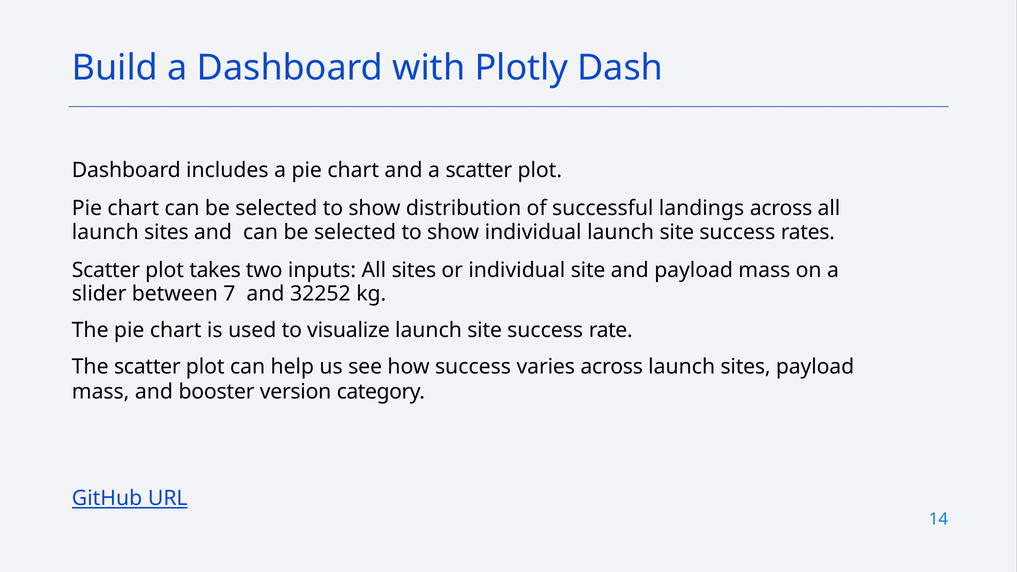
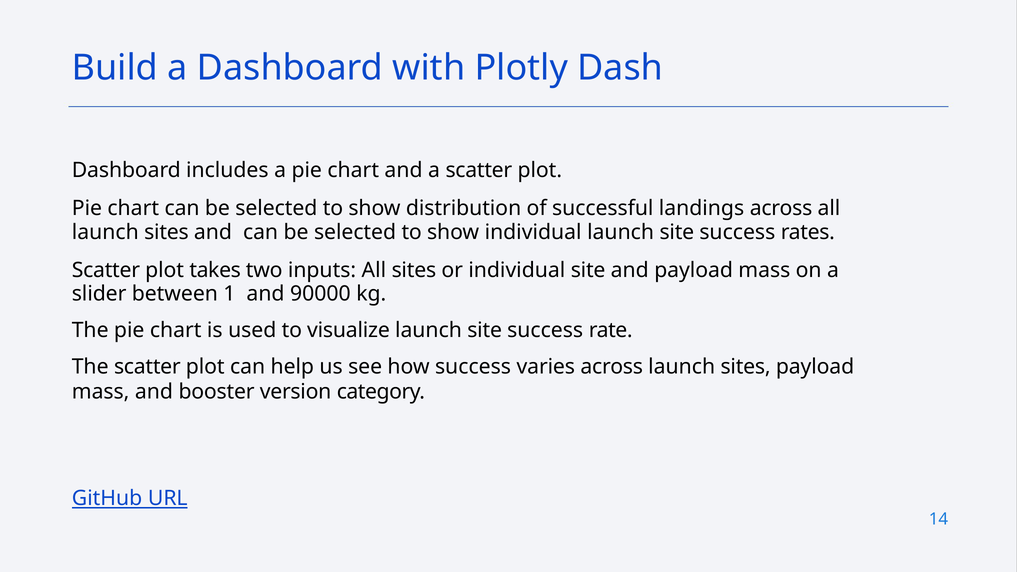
7: 7 -> 1 (229, 294)
32252: 32252 -> 90000 (320, 294)
